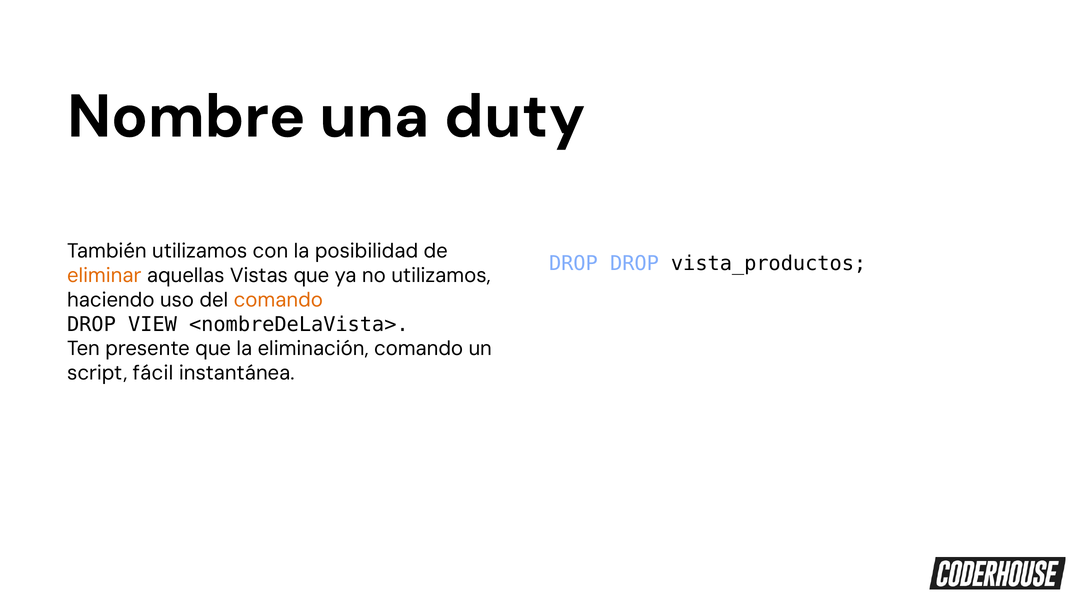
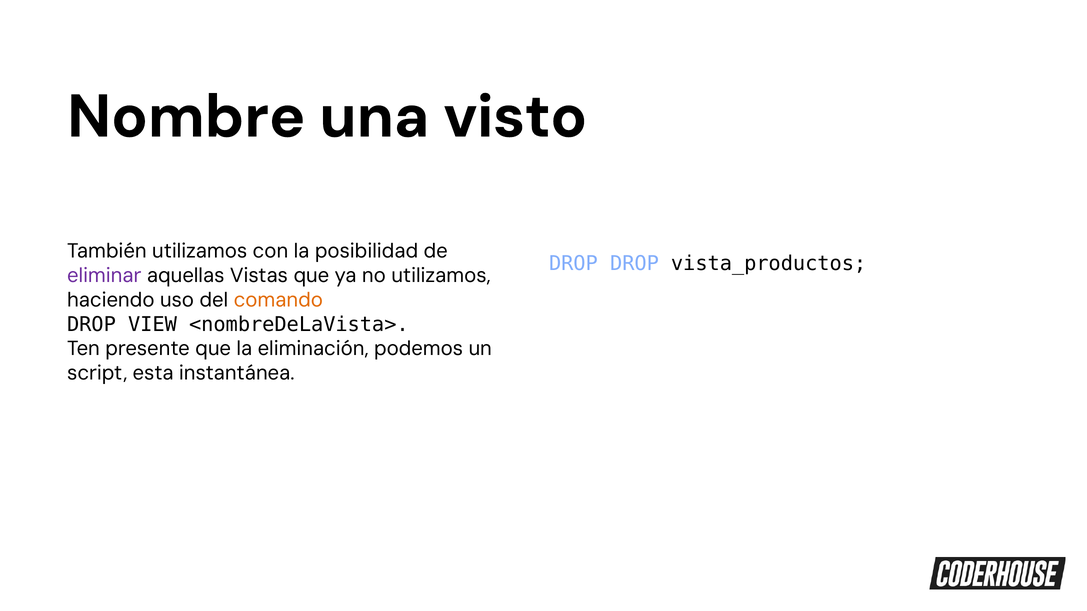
duty: duty -> visto (515, 117)
eliminar colour: orange -> purple (104, 276)
eliminación comando: comando -> podemos (419, 349)
fácil: fácil -> esta (153, 373)
